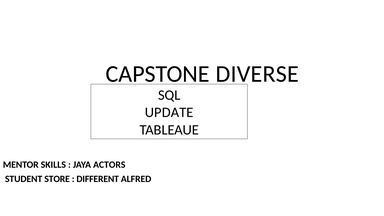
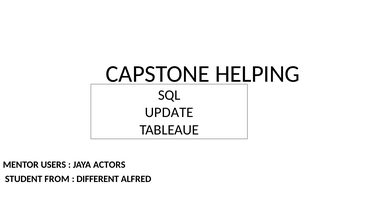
DIVERSE: DIVERSE -> HELPING (257, 74)
SKILLS: SKILLS -> USERS (53, 165)
STORE: STORE -> FROM (57, 179)
